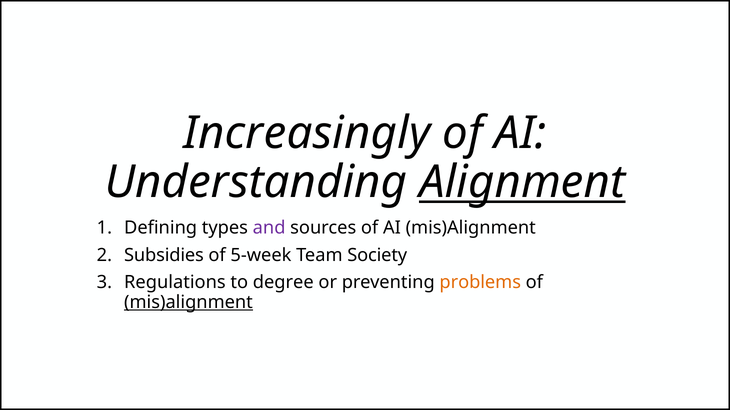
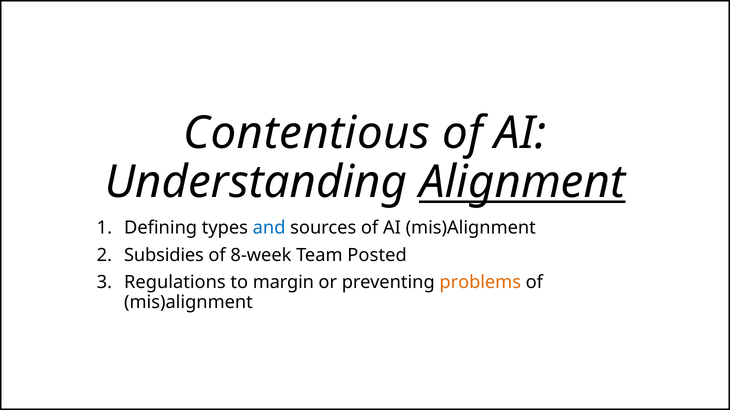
Increasingly: Increasingly -> Contentious (307, 133)
and colour: purple -> blue (269, 228)
5-week: 5-week -> 8-week (261, 255)
Society: Society -> Posted (377, 255)
degree: degree -> margin (283, 283)
mis)alignment underline: present -> none (188, 302)
